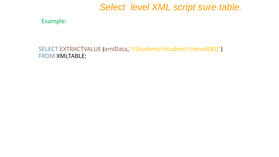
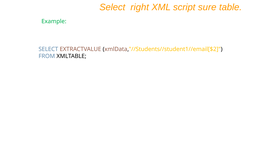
level: level -> right (140, 7)
